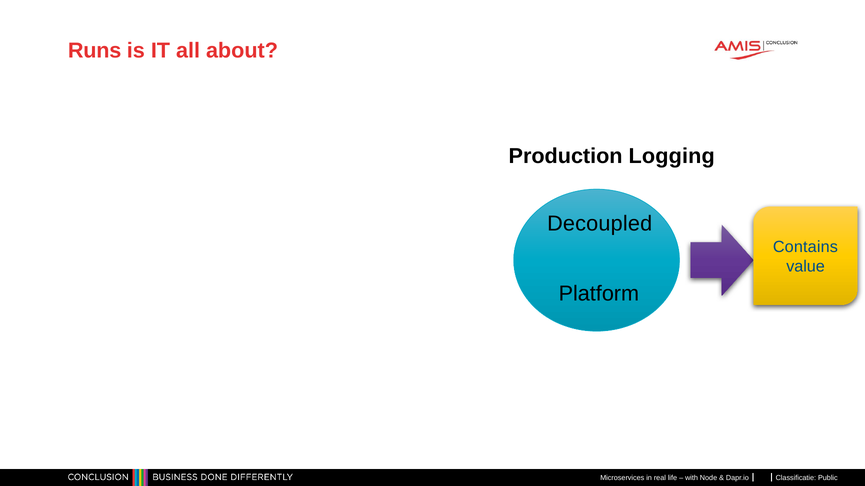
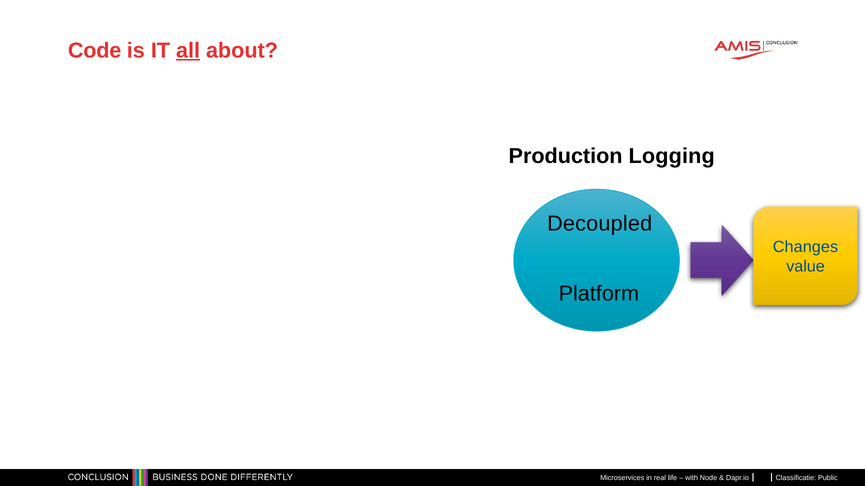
Runs: Runs -> Code (95, 51)
all underline: none -> present (188, 51)
Contains: Contains -> Changes (805, 247)
